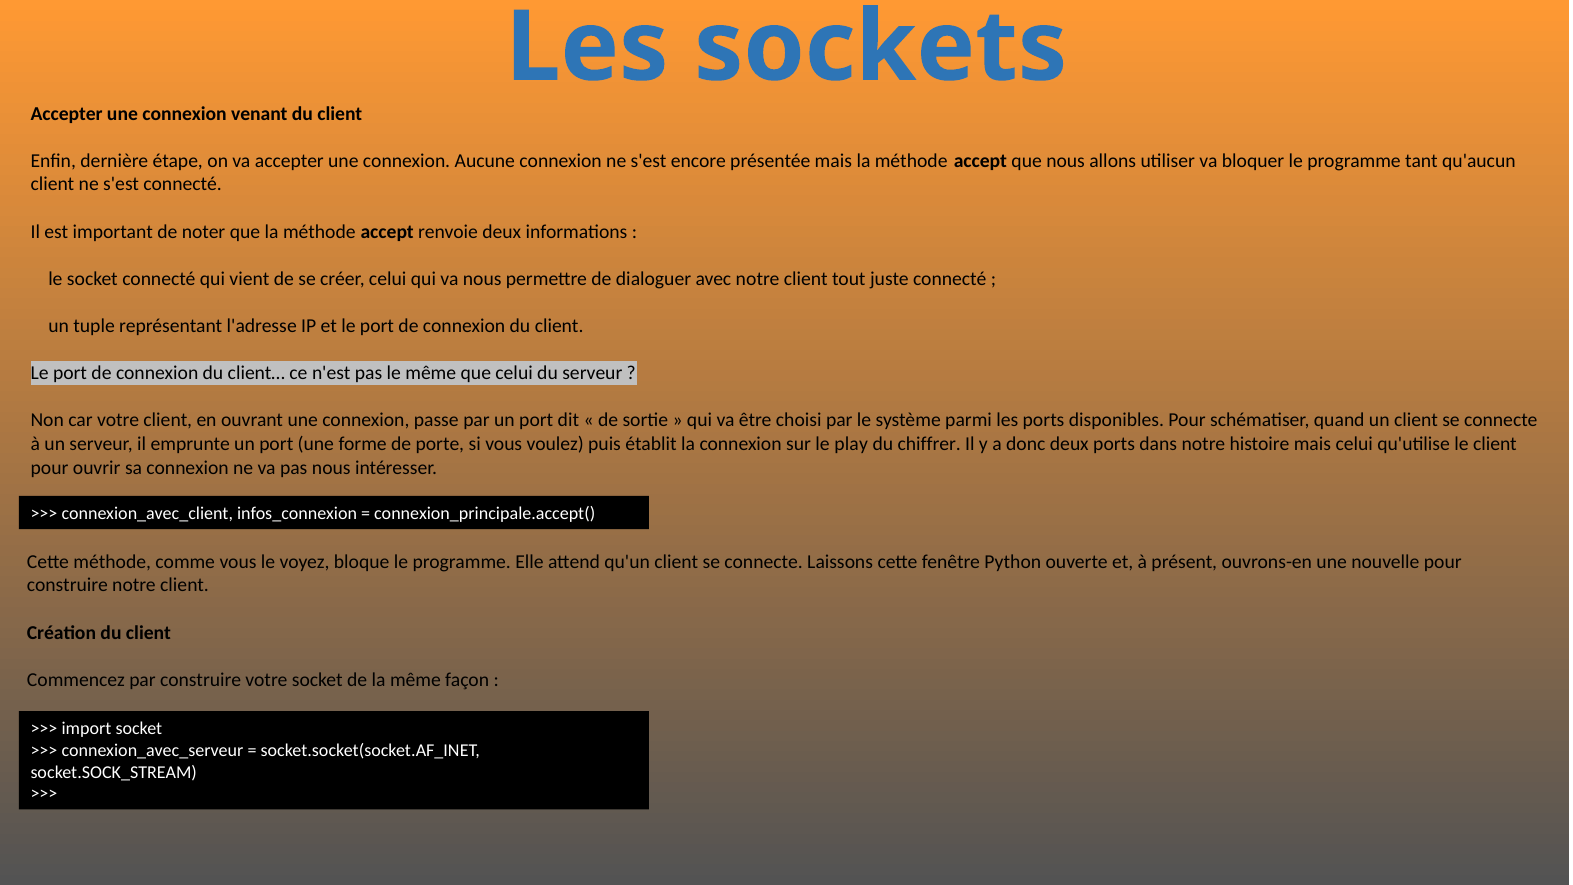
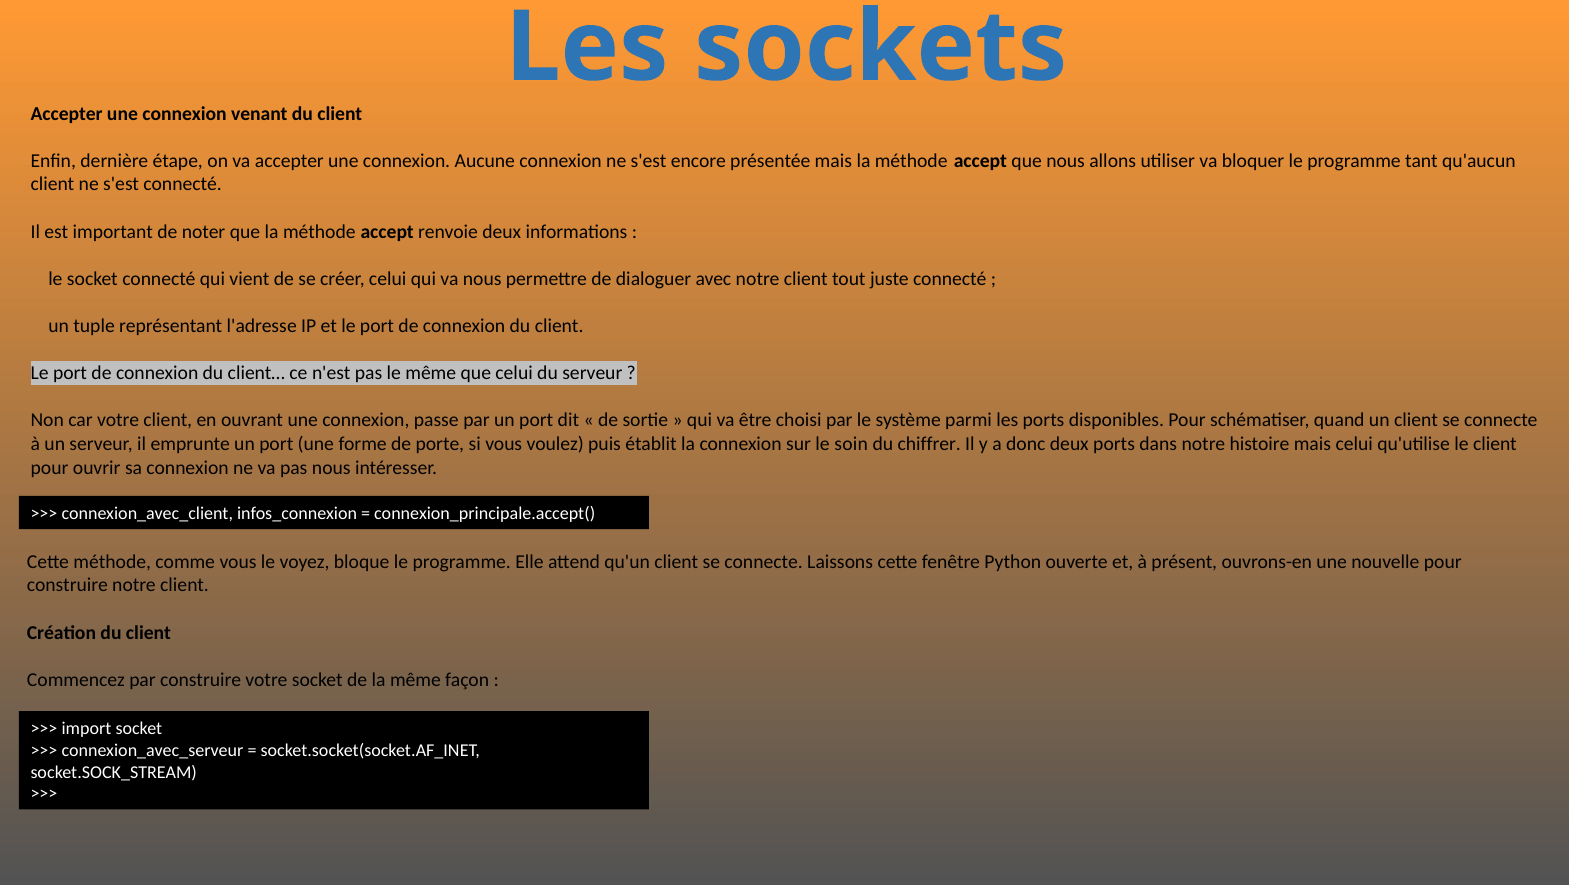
play: play -> soin (851, 444)
